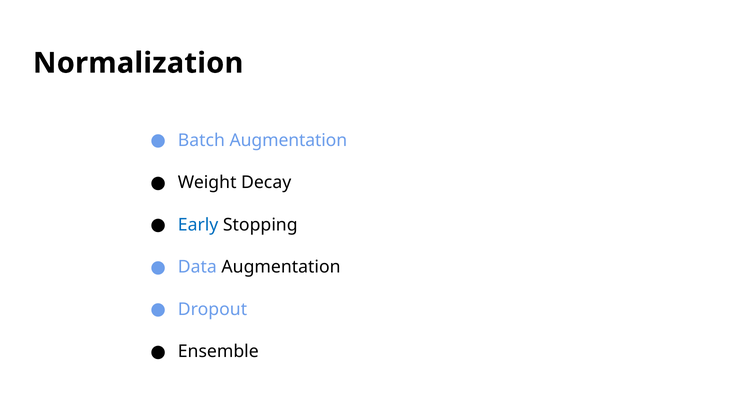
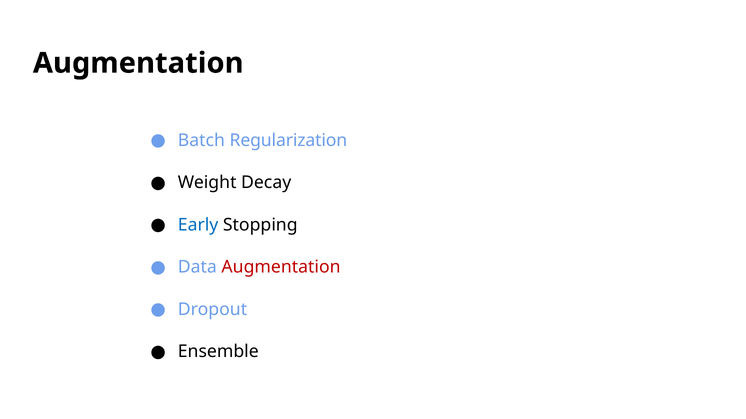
Normalization: Normalization -> Augmentation (138, 63)
Batch Augmentation: Augmentation -> Regularization (288, 141)
Augmentation colour: black -> red (281, 267)
